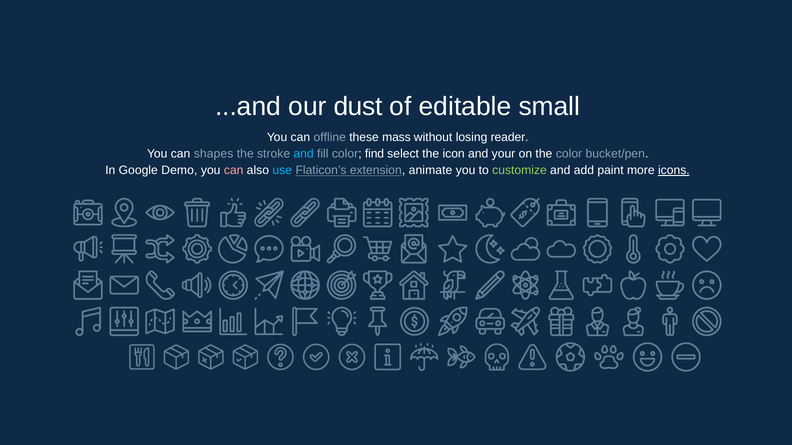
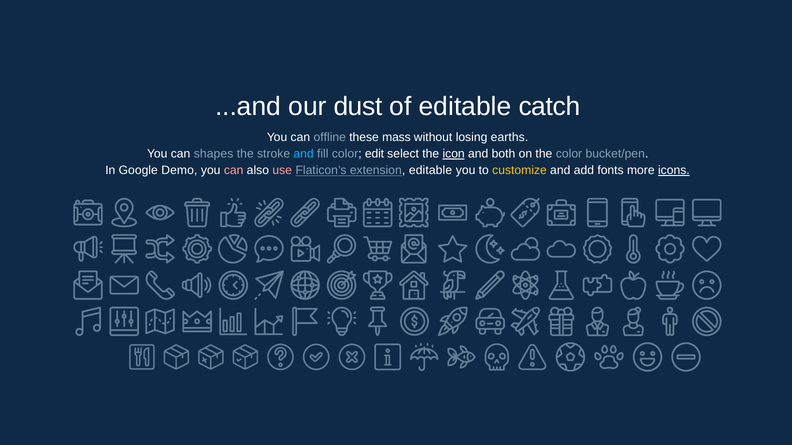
small: small -> catch (550, 106)
reader: reader -> earths (509, 137)
find: find -> edit (375, 154)
icon underline: none -> present (454, 154)
your: your -> both (503, 154)
use colour: light blue -> pink (282, 171)
extension animate: animate -> editable (431, 171)
customize colour: light green -> yellow (520, 171)
paint: paint -> fonts (611, 171)
